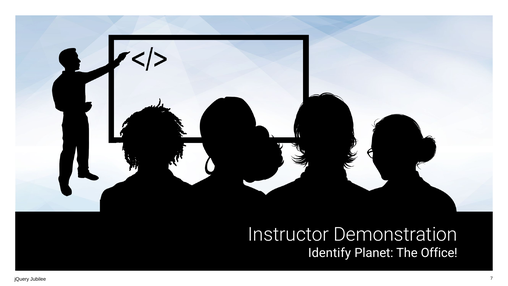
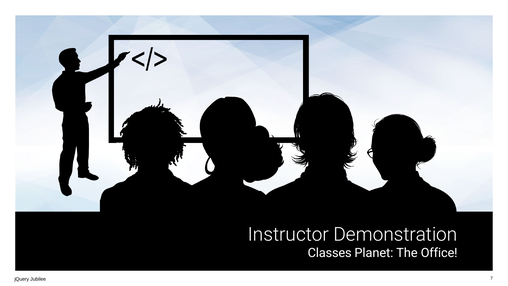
Identify: Identify -> Classes (330, 253)
